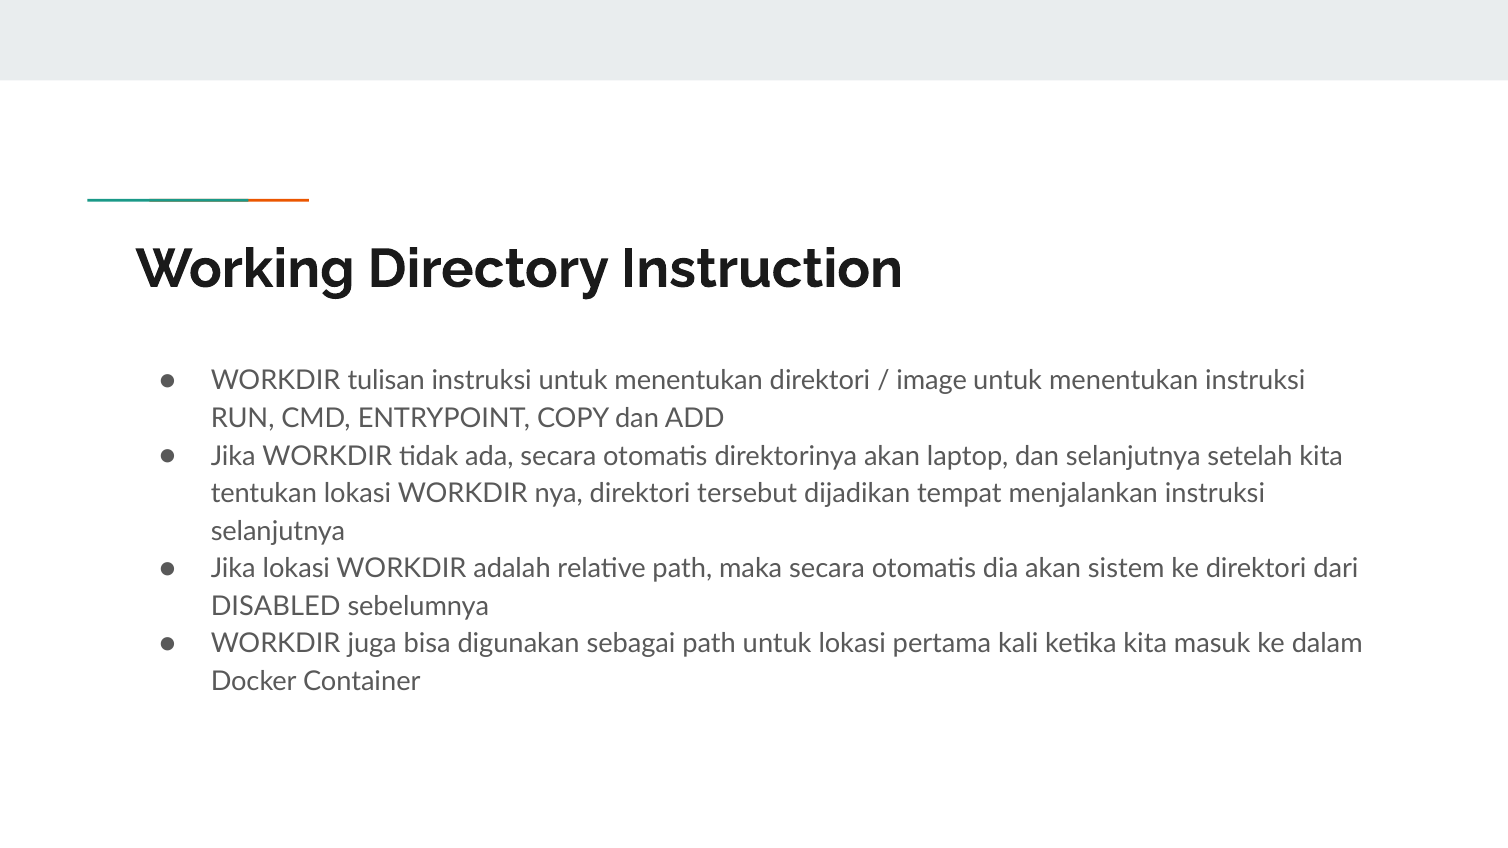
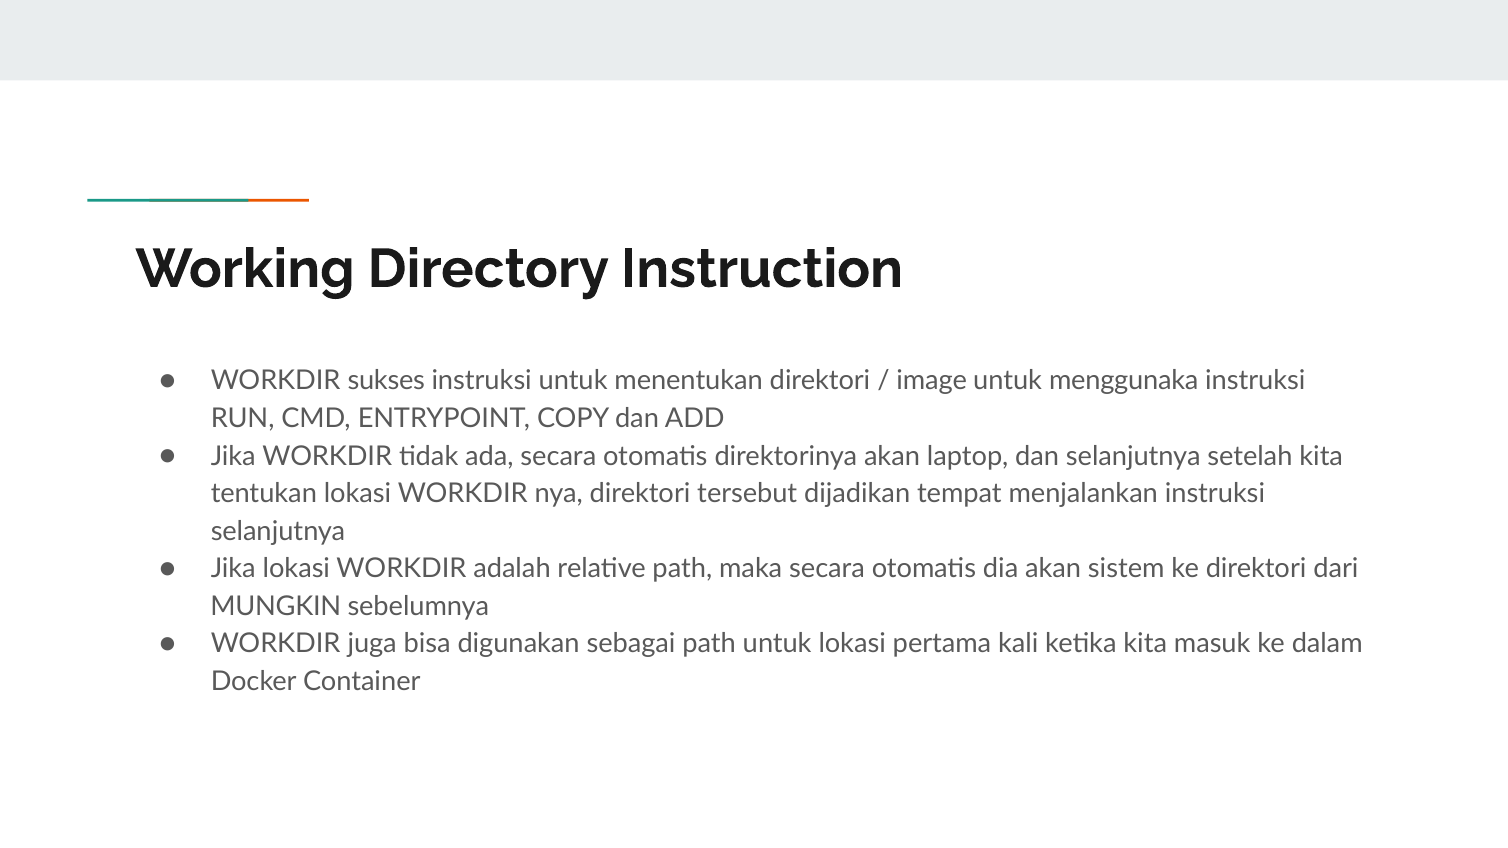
tulisan: tulisan -> sukses (386, 381)
menentukan: menentukan -> menggunaka (1124, 381)
DISABLED: DISABLED -> MUNGKIN (276, 607)
